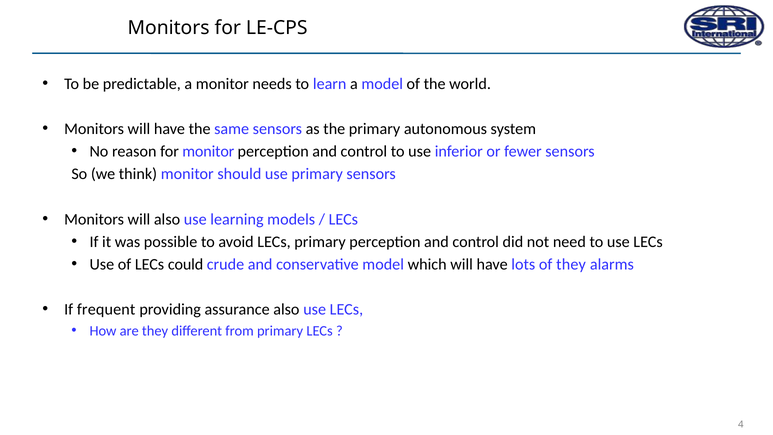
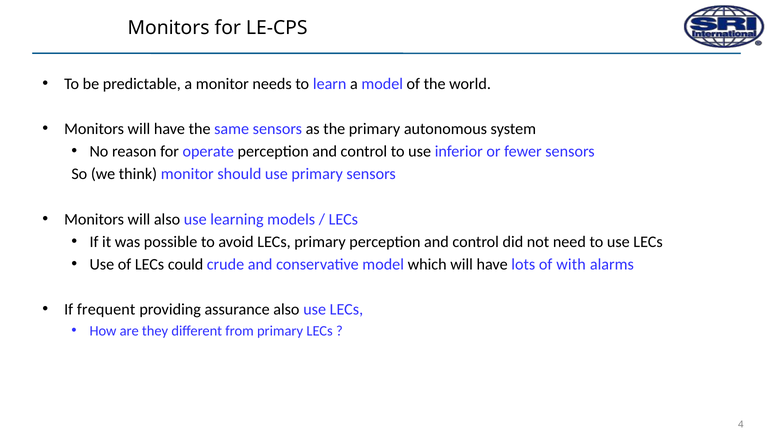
for monitor: monitor -> operate (208, 151)
of they: they -> with (571, 264)
